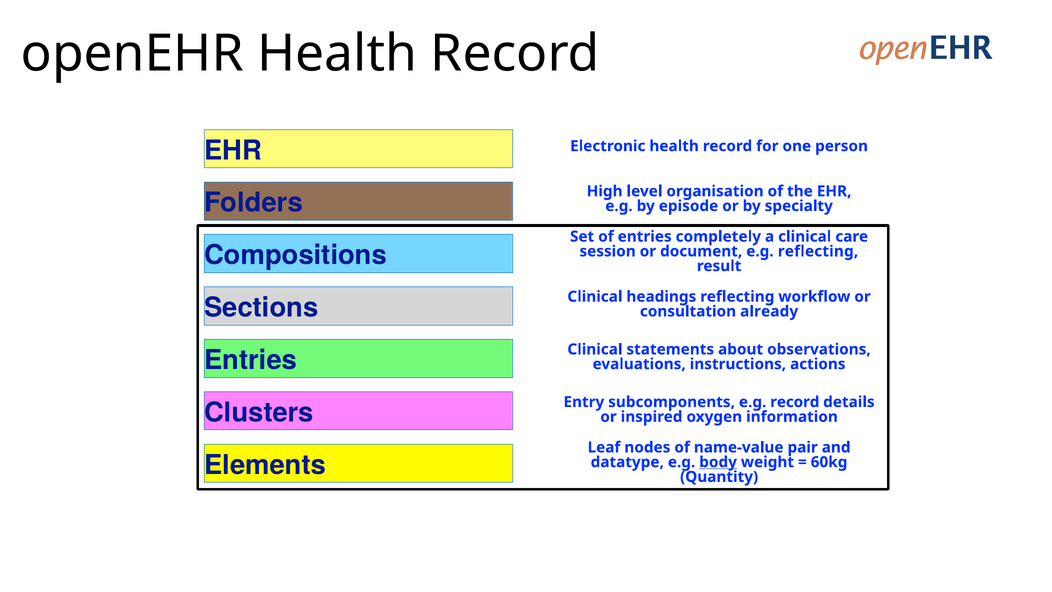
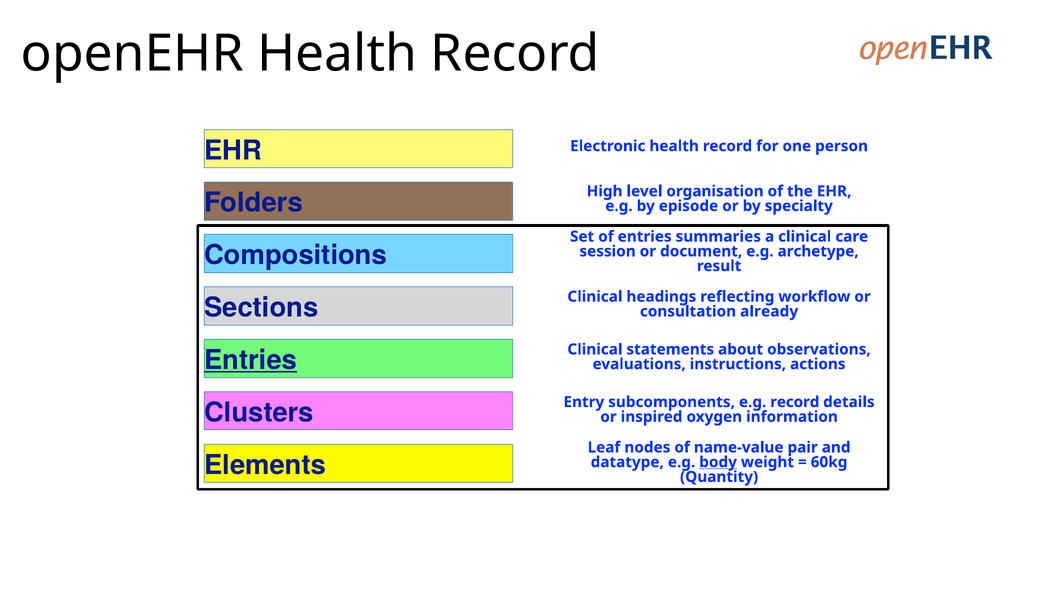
completely: completely -> summaries (718, 236)
e.g reflecting: reflecting -> archetype (818, 251)
Entries underline: none -> present (251, 360)
